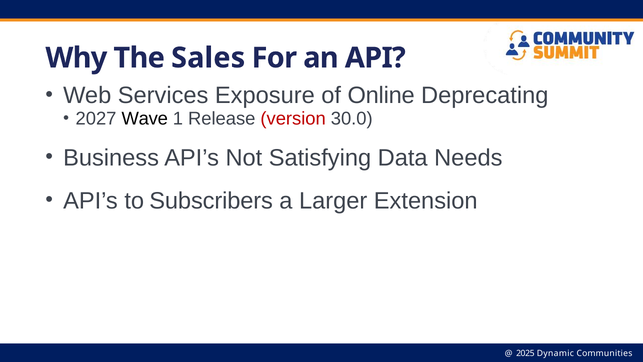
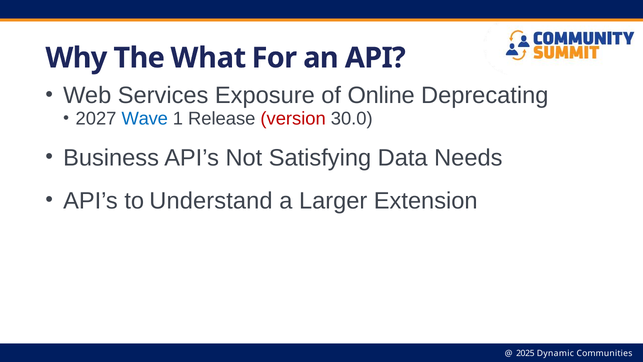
Sales: Sales -> What (208, 58)
Wave colour: black -> blue (145, 118)
Subscribers: Subscribers -> Understand (211, 201)
